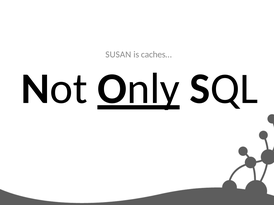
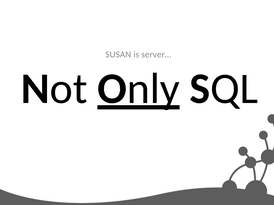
caches…: caches… -> server… (156, 55)
